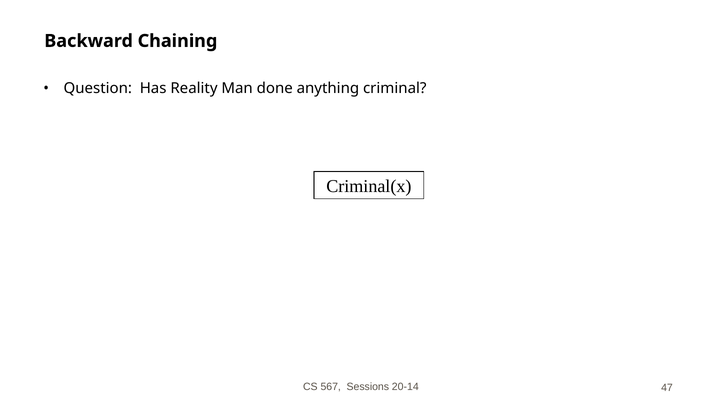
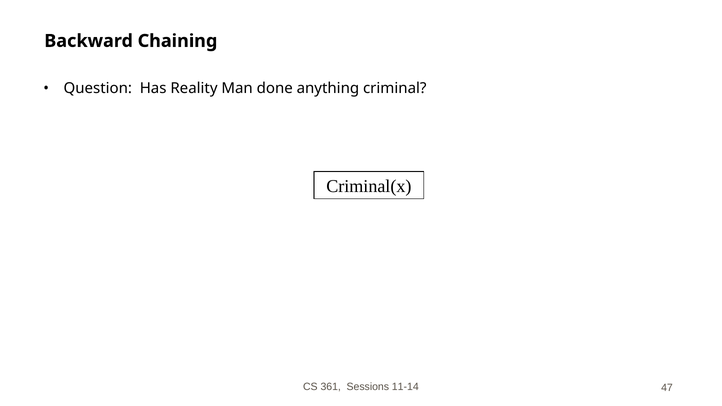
567: 567 -> 361 (331, 387)
20-14: 20-14 -> 11-14 (405, 387)
